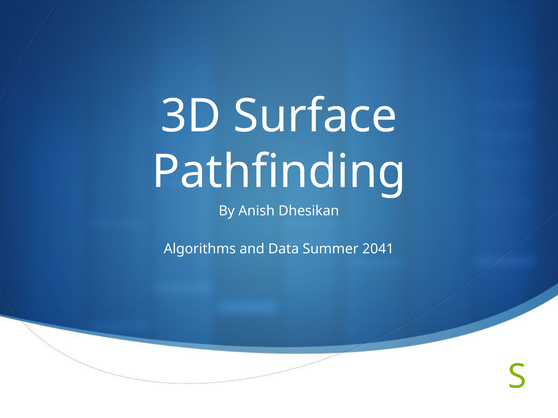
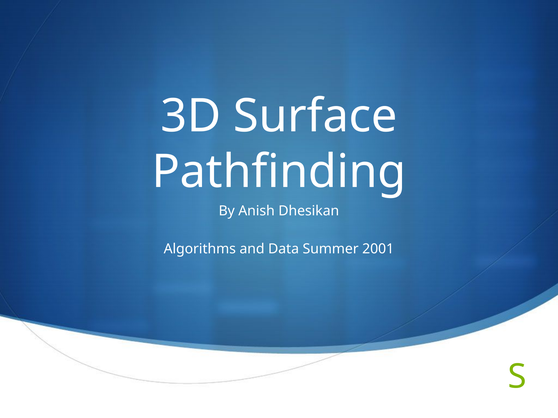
2041: 2041 -> 2001 (378, 249)
